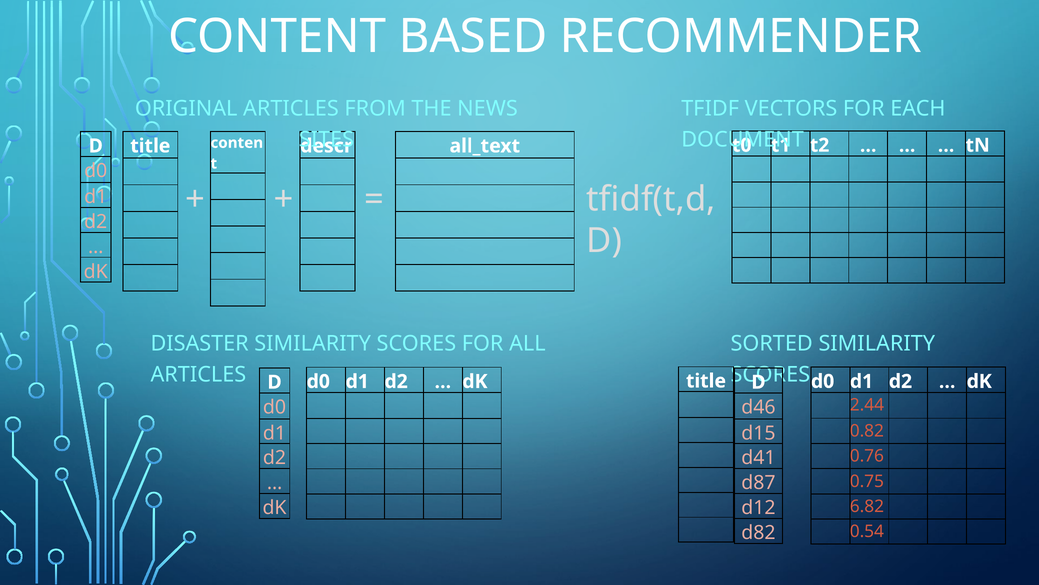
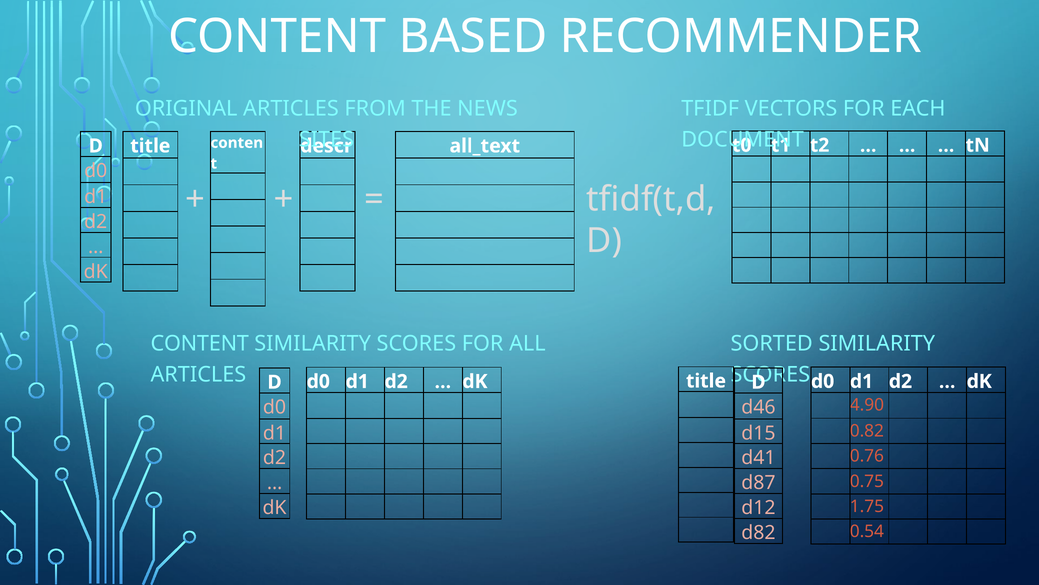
DISASTER: DISASTER -> CONTENT (200, 343)
2.44: 2.44 -> 4.90 (867, 405)
6.82: 6.82 -> 1.75 (867, 506)
